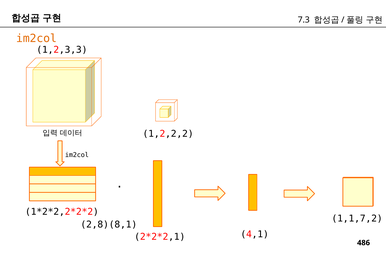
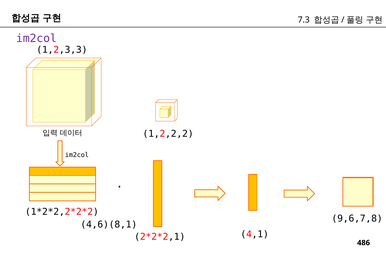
im2col colour: orange -> purple (36, 38)
1,1,7,2: 1,1,7,2 -> 9,6,7,8 (357, 219)
2,8)(8,1: 2,8)(8,1 -> 4,6)(8,1 (109, 225)
